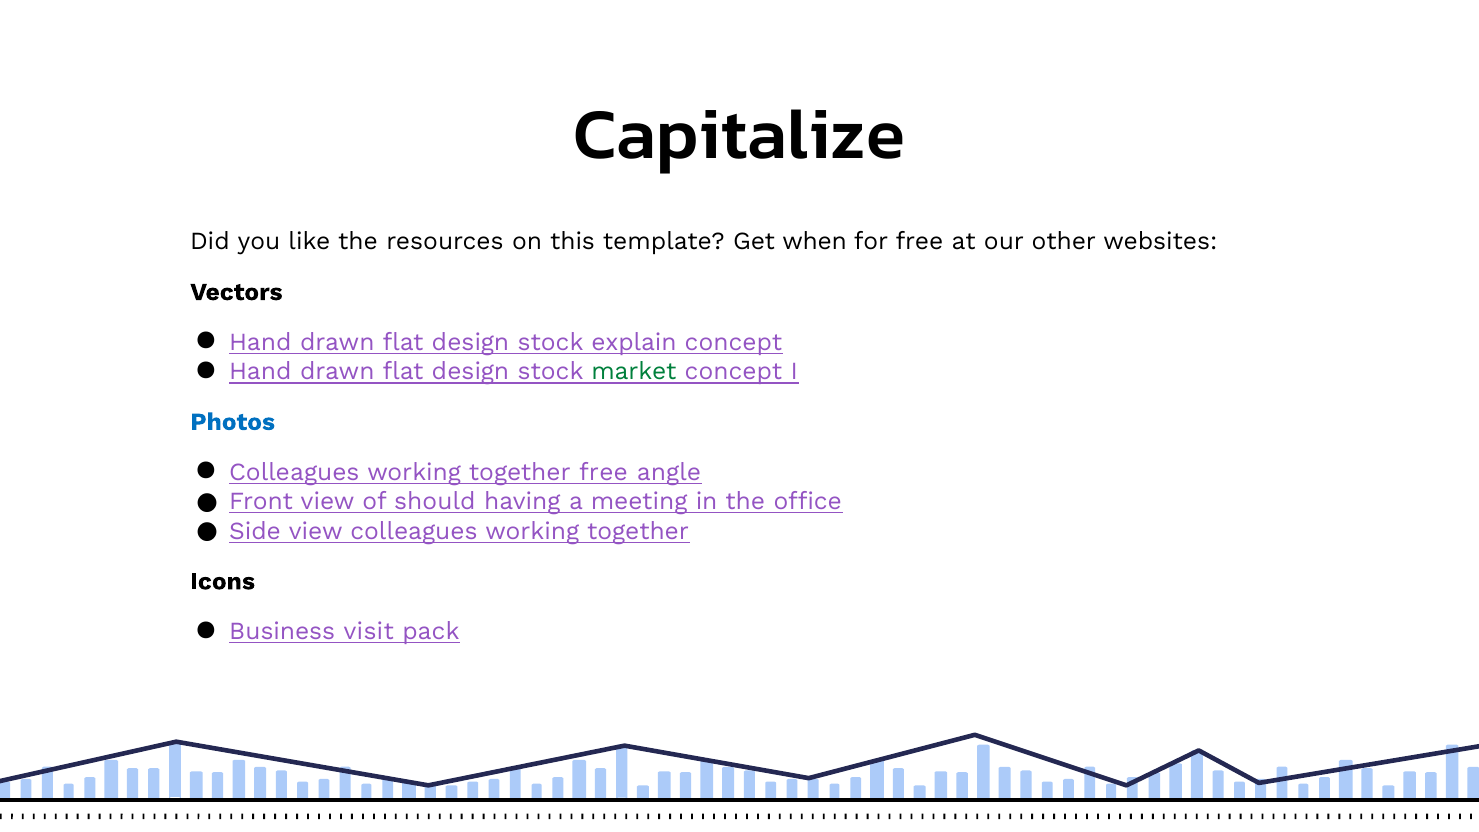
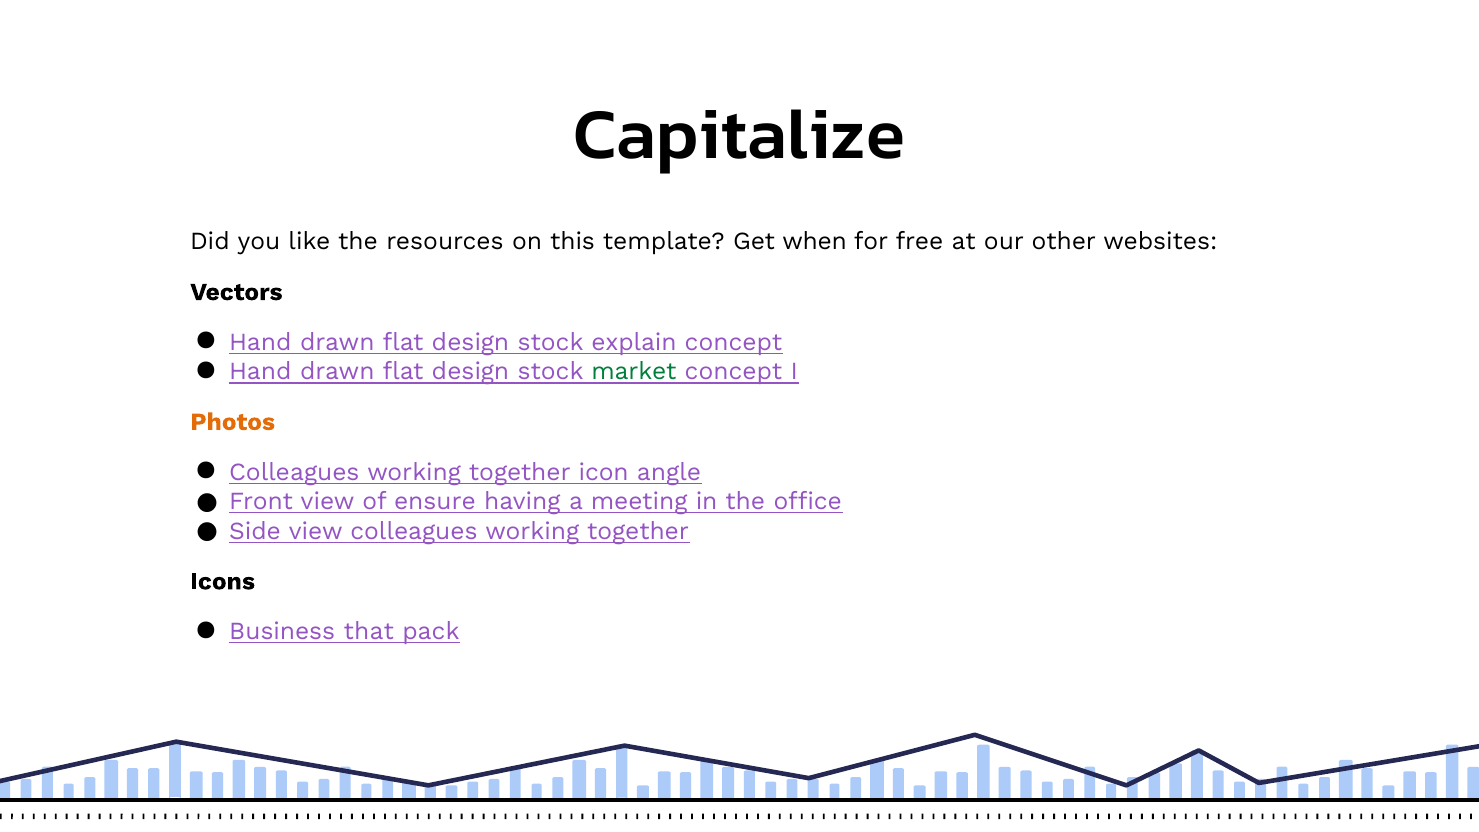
Photos colour: blue -> orange (233, 422)
together free: free -> icon (604, 472)
should: should -> ensure (435, 502)
visit: visit -> that (369, 631)
